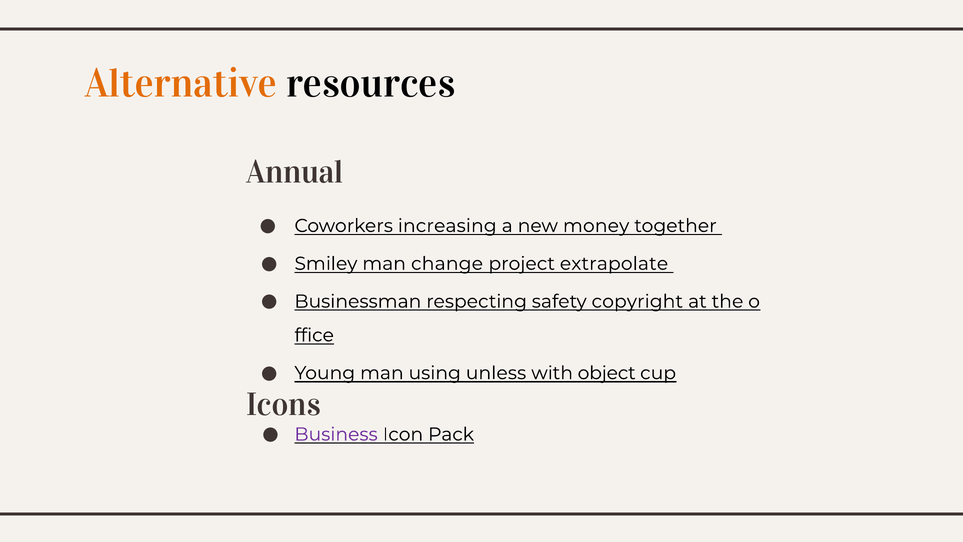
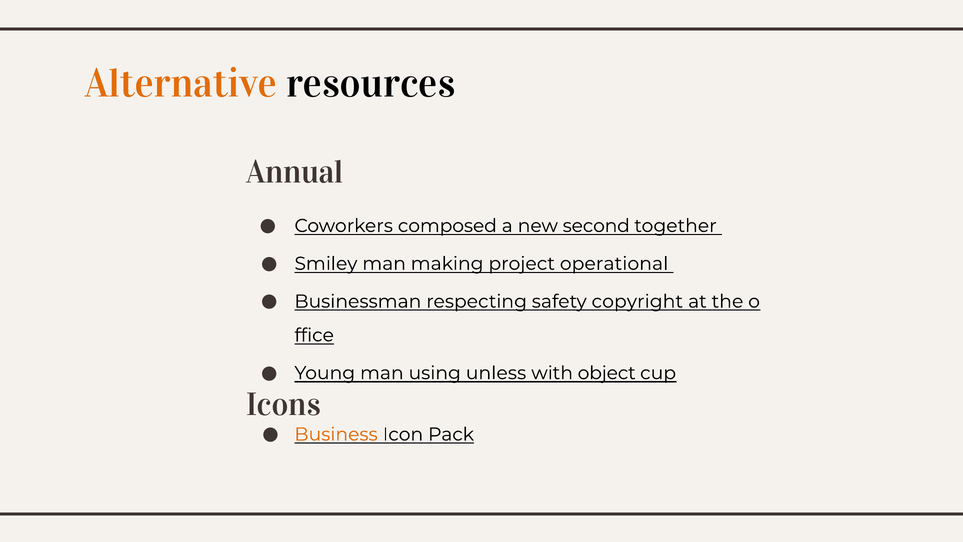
increasing: increasing -> composed (447, 226)
money: money -> second (596, 226)
change: change -> making (447, 263)
extrapolate: extrapolate -> operational (614, 263)
Business colour: purple -> orange (336, 434)
